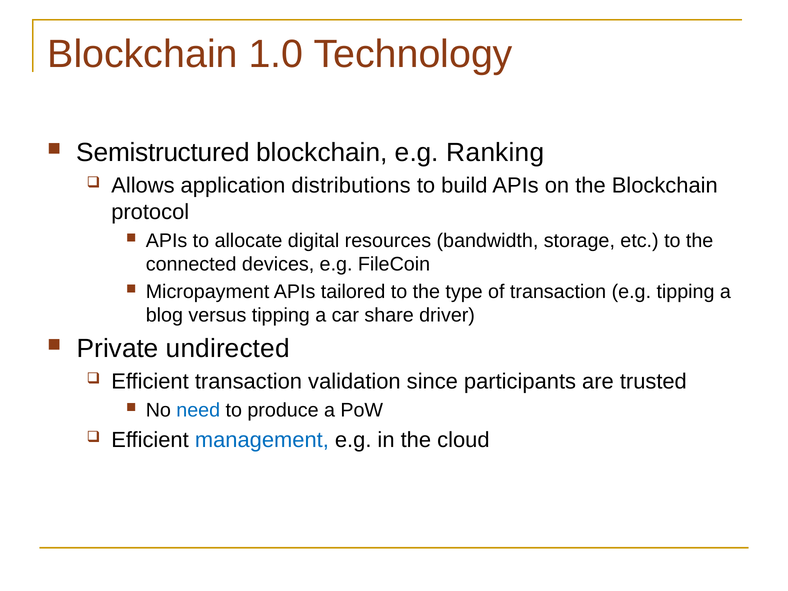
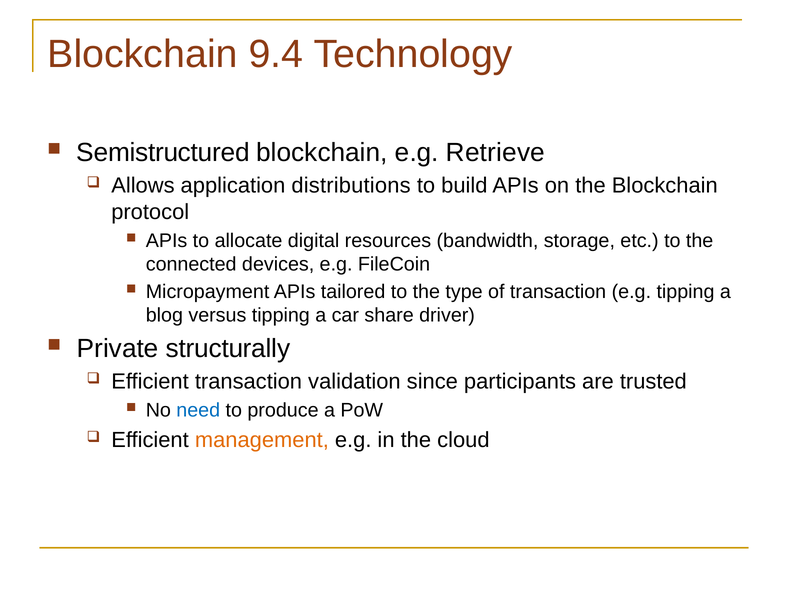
1.0: 1.0 -> 9.4 (276, 54)
Ranking: Ranking -> Retrieve (495, 153)
undirected: undirected -> structurally (228, 349)
management colour: blue -> orange (262, 440)
